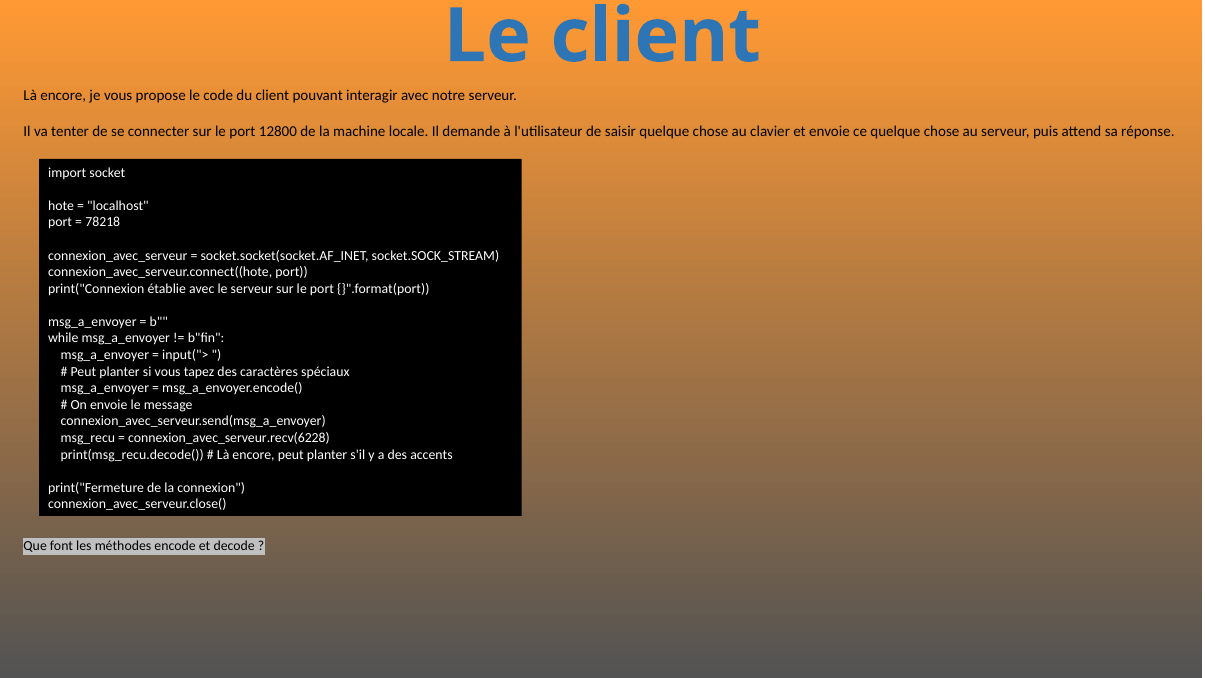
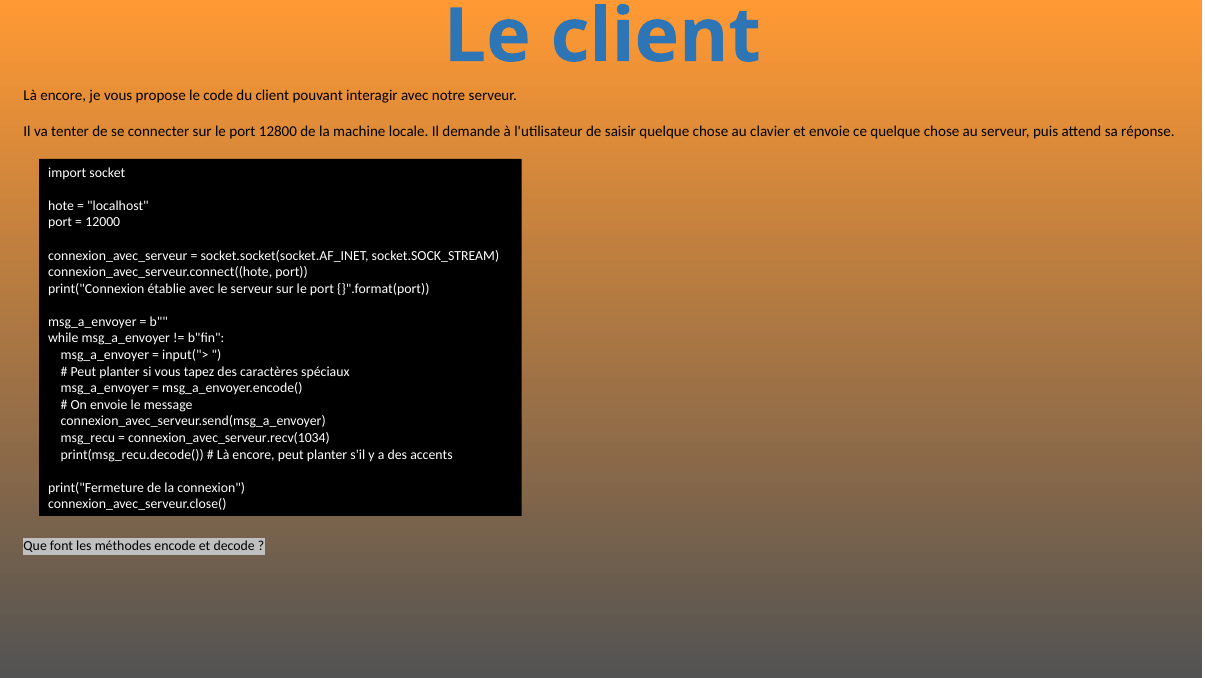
78218: 78218 -> 12000 (103, 222)
connexion_avec_serveur.recv(6228: connexion_avec_serveur.recv(6228 -> connexion_avec_serveur.recv(1034 (229, 438)
